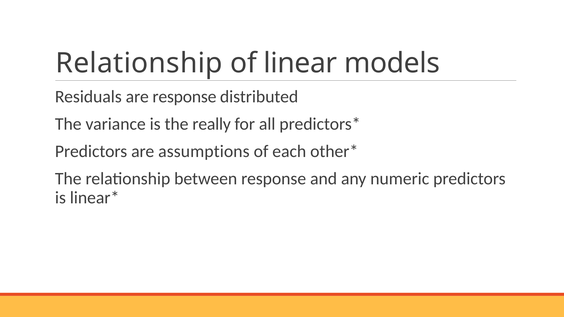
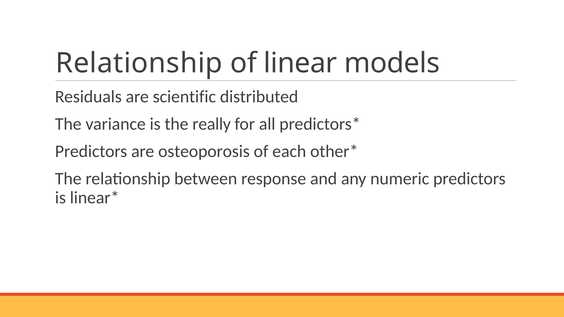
are response: response -> scientific (184, 97)
assumptions: assumptions -> osteoporosis (204, 151)
